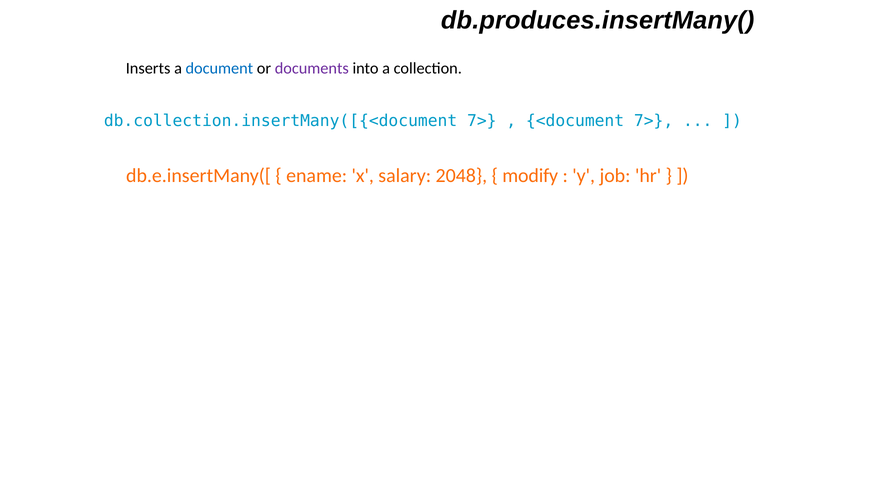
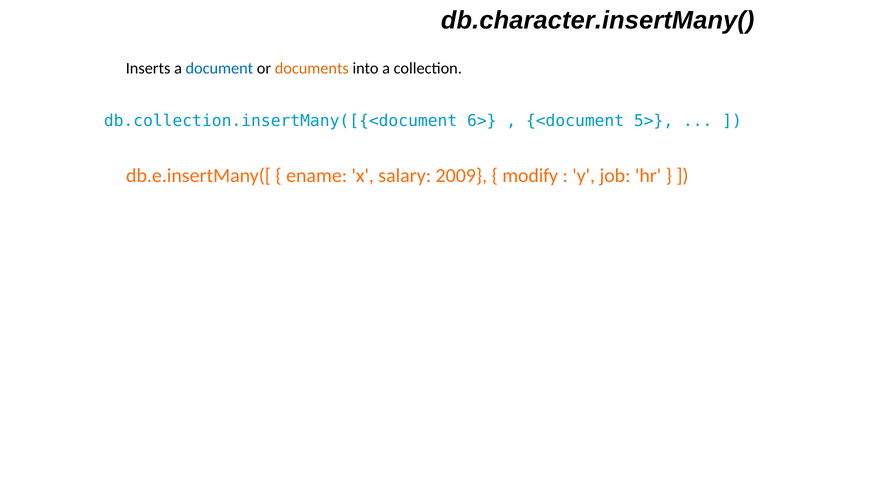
db.produces.insertMany(: db.produces.insertMany( -> db.character.insertMany( (598, 20)
documents colour: purple -> orange (312, 69)
db.collection.insertMany([{<document 7>: 7> -> 6> (482, 121)
<document 7>: 7> -> 5> (654, 121)
2048: 2048 -> 2009 (461, 176)
